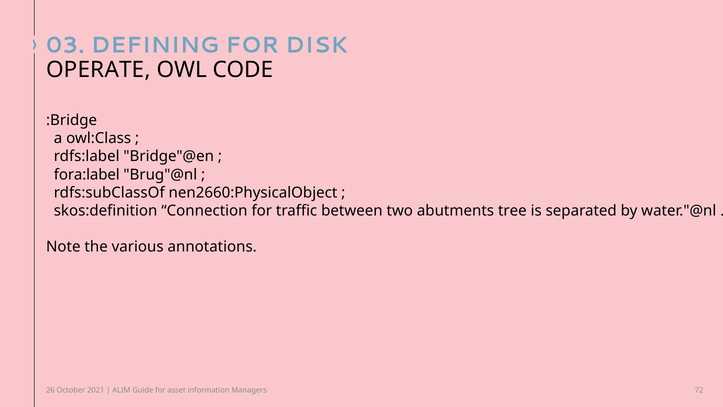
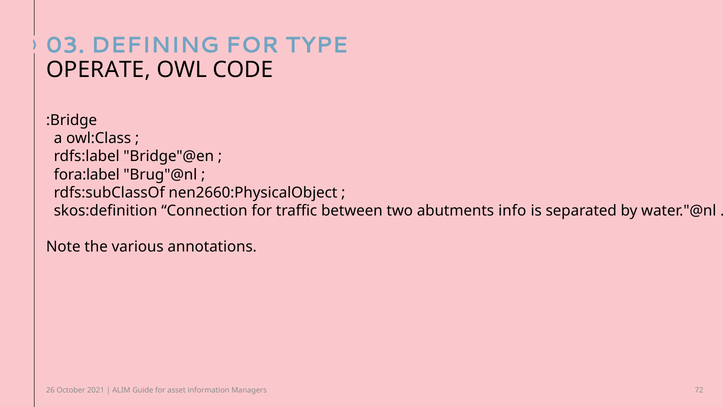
DISK: DISK -> TYPE (317, 45)
tree: tree -> info (512, 211)
